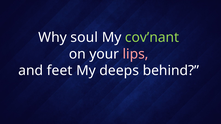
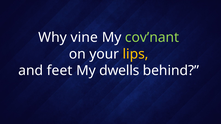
soul: soul -> vine (84, 38)
lips colour: pink -> yellow (136, 54)
deeps: deeps -> dwells (119, 71)
